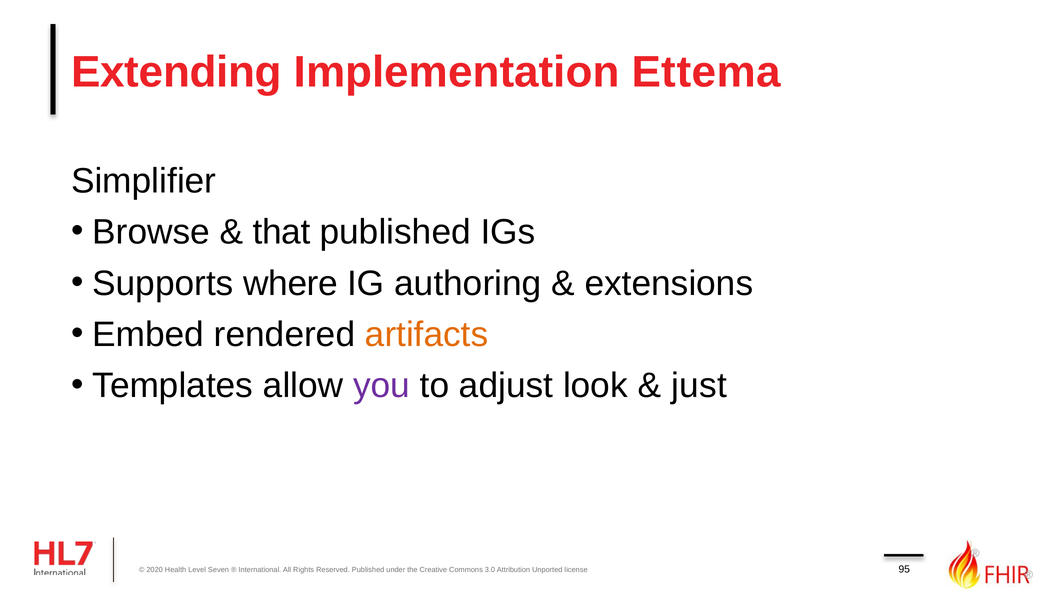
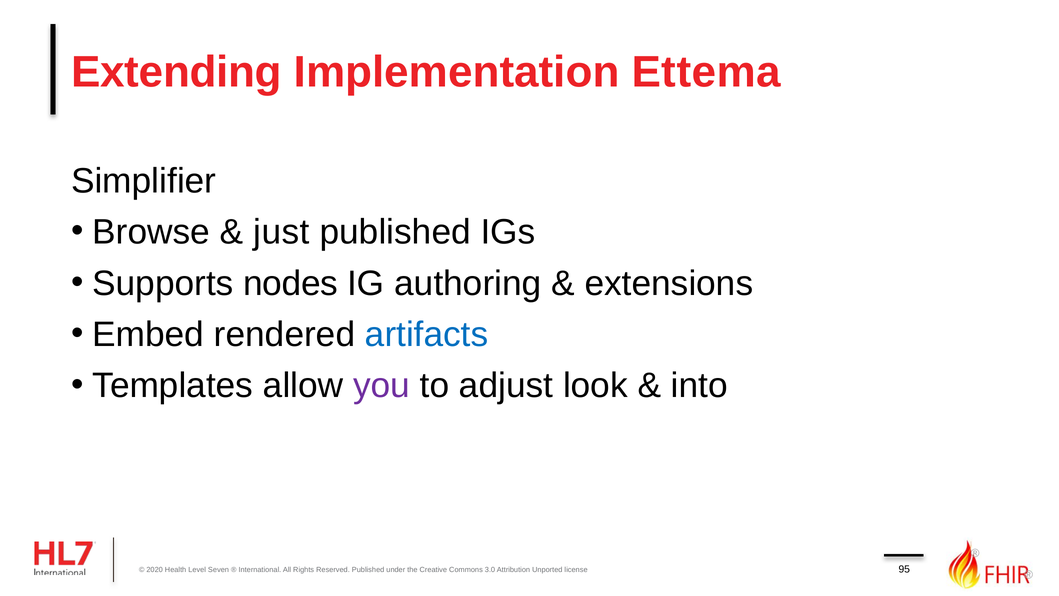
that: that -> just (281, 232)
where: where -> nodes (291, 283)
artifacts colour: orange -> blue (427, 334)
just: just -> into (699, 386)
